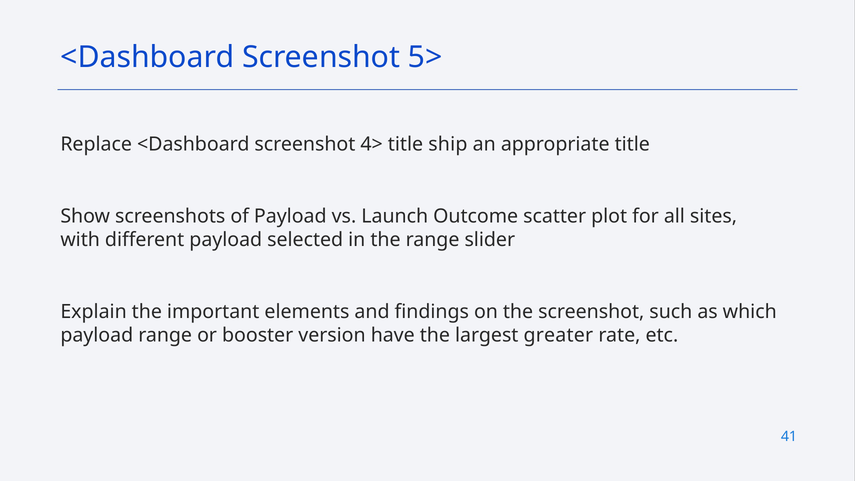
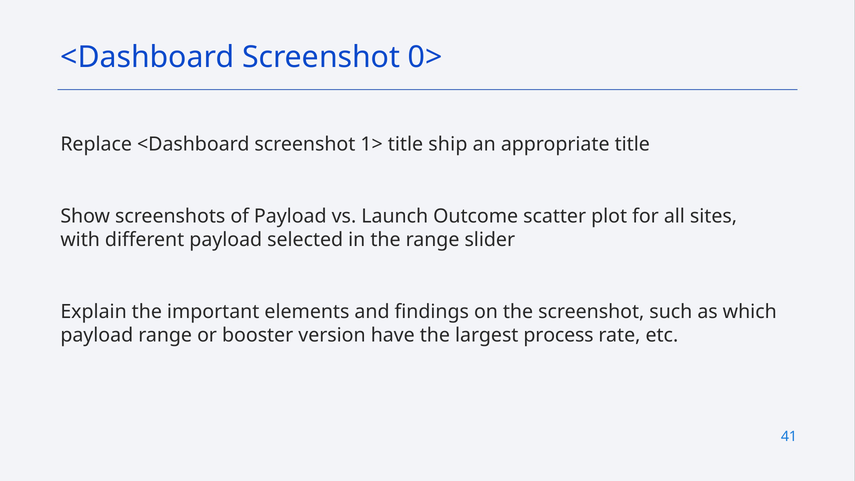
5>: 5> -> 0> (425, 57)
4>: 4> -> 1> (372, 144)
greater: greater -> process (559, 335)
